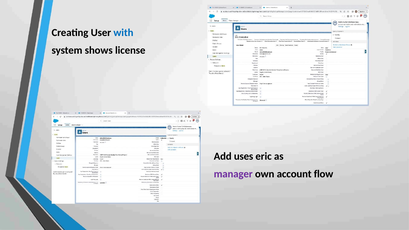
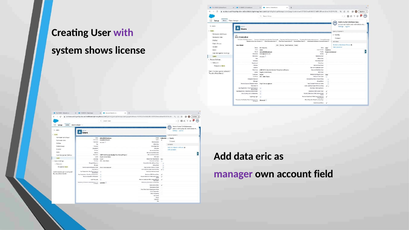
with colour: blue -> purple (123, 33)
uses: uses -> data (244, 156)
flow: flow -> field (324, 174)
